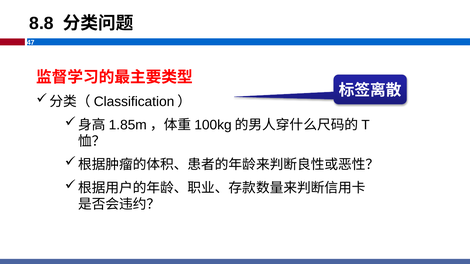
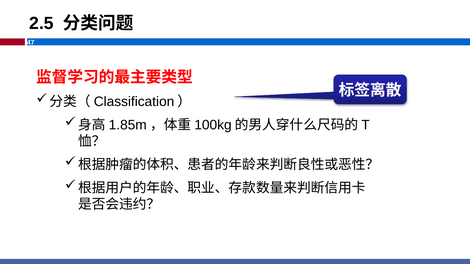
8.8: 8.8 -> 2.5 (42, 23)
